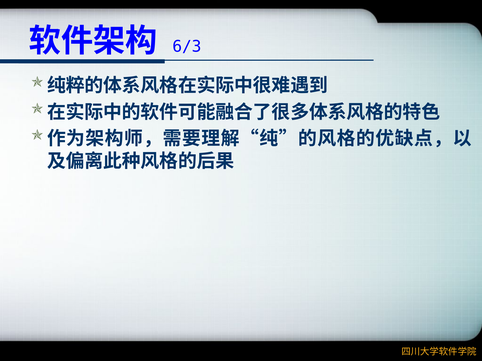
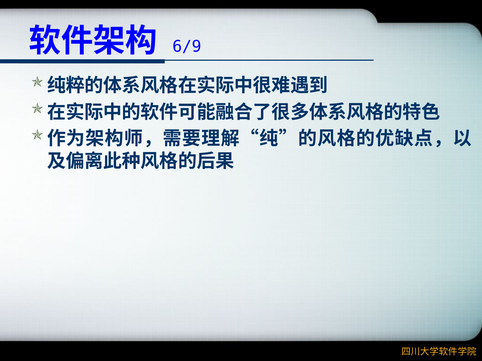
6/3: 6/3 -> 6/9 (187, 46)
